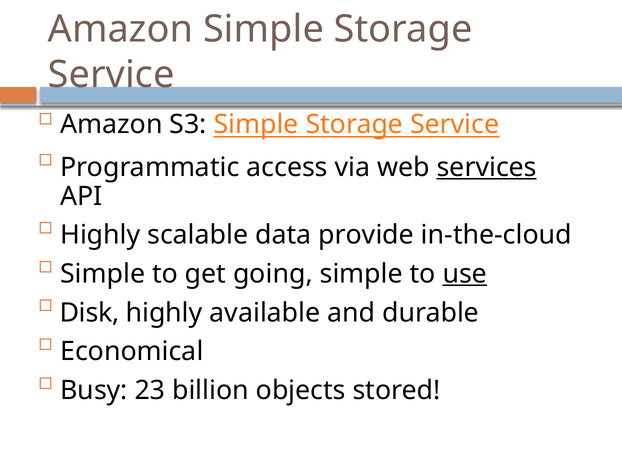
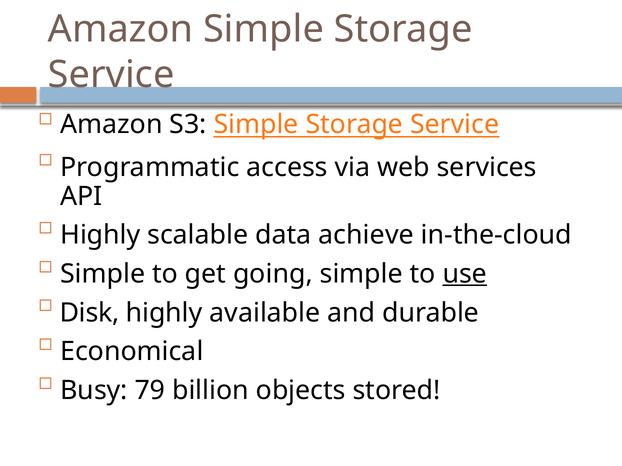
services underline: present -> none (487, 167)
provide: provide -> achieve (366, 235)
23: 23 -> 79 (150, 391)
